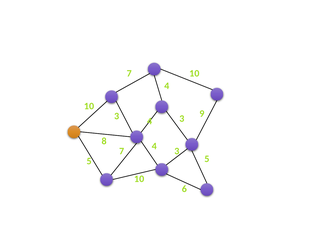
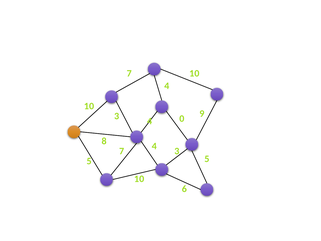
3 3: 3 -> 0 (182, 118)
